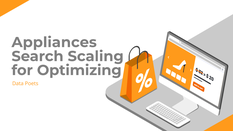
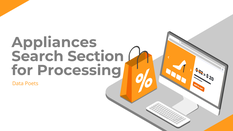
Scaling: Scaling -> Section (96, 56)
Optimizing: Optimizing -> Processing (79, 70)
